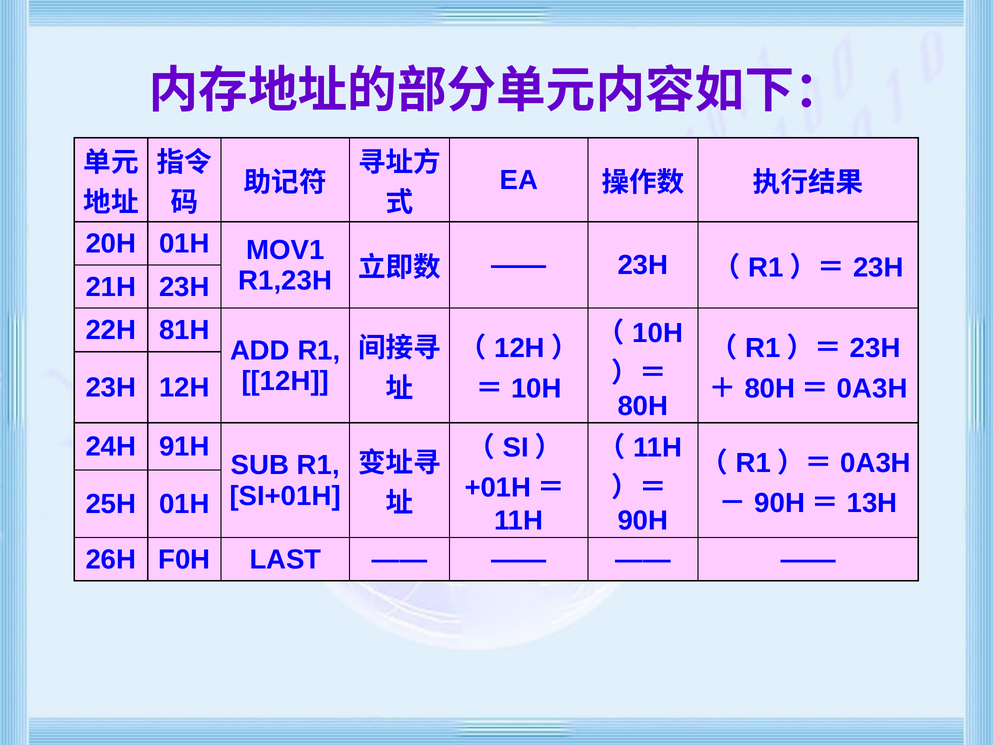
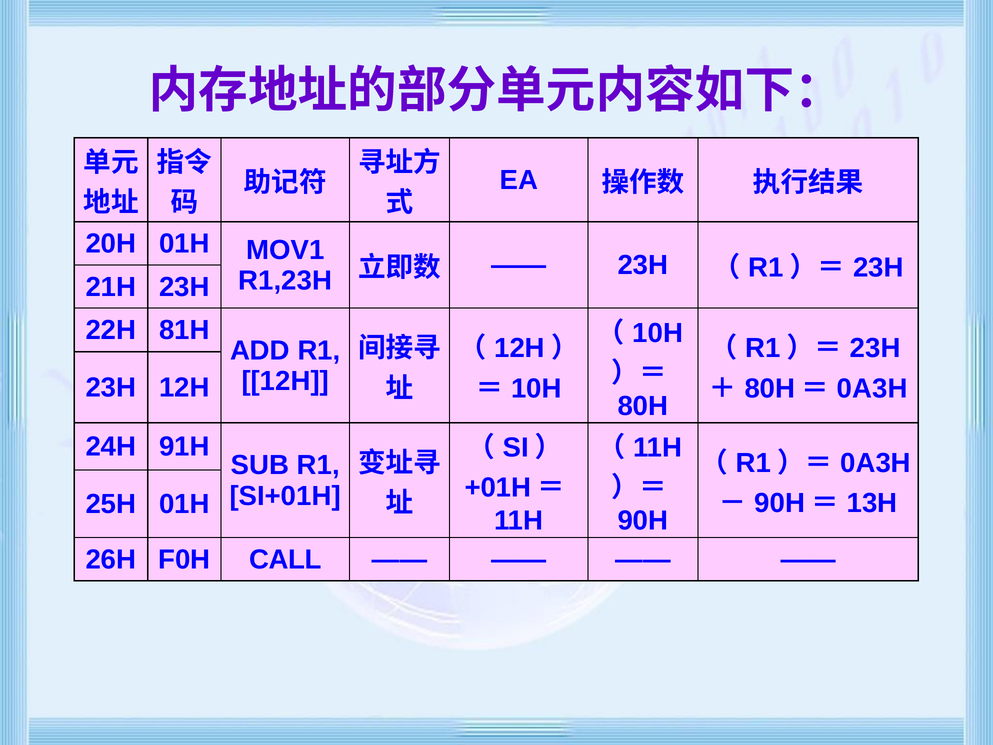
LAST: LAST -> CALL (285, 559)
